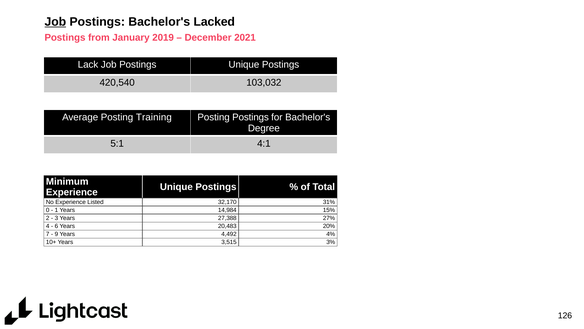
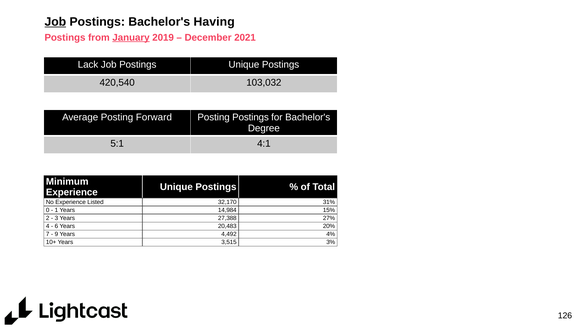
Lacked: Lacked -> Having (214, 22)
January underline: none -> present (131, 37)
Training: Training -> Forward (154, 117)
